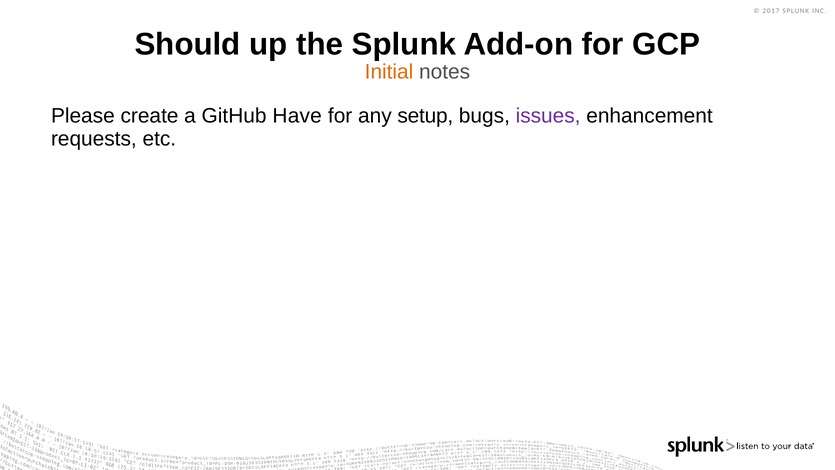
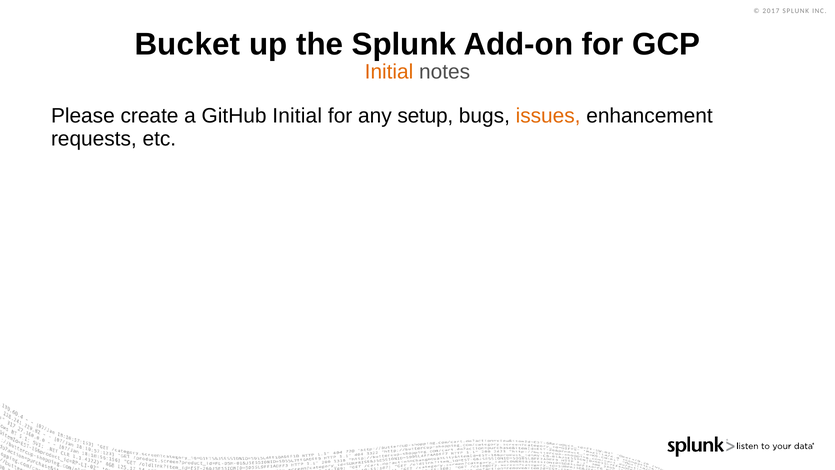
Should: Should -> Bucket (187, 44)
GitHub Have: Have -> Initial (297, 116)
issues colour: purple -> orange (548, 116)
